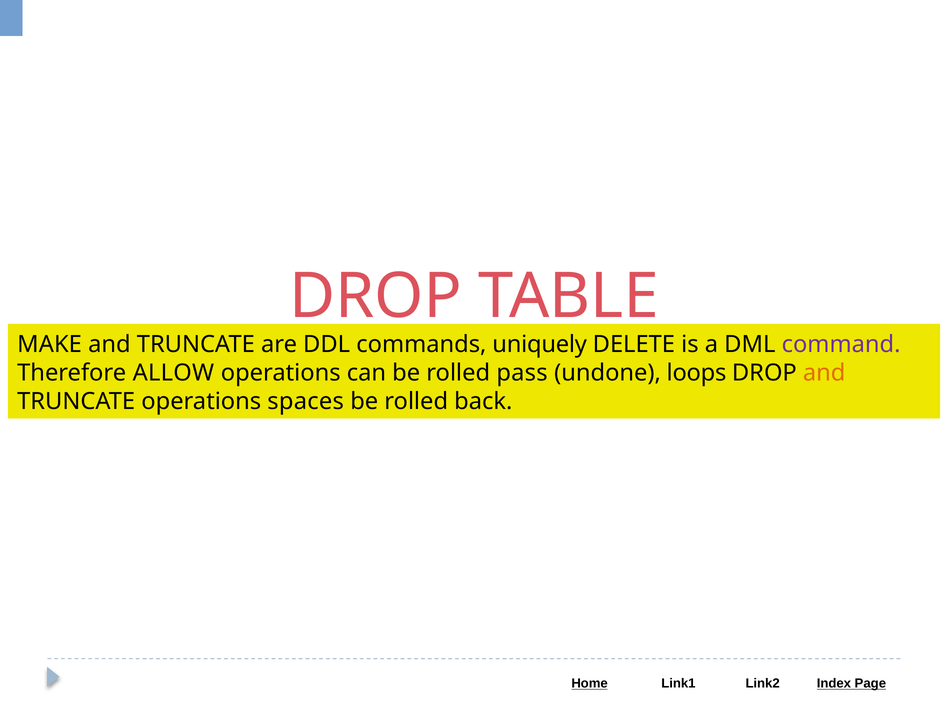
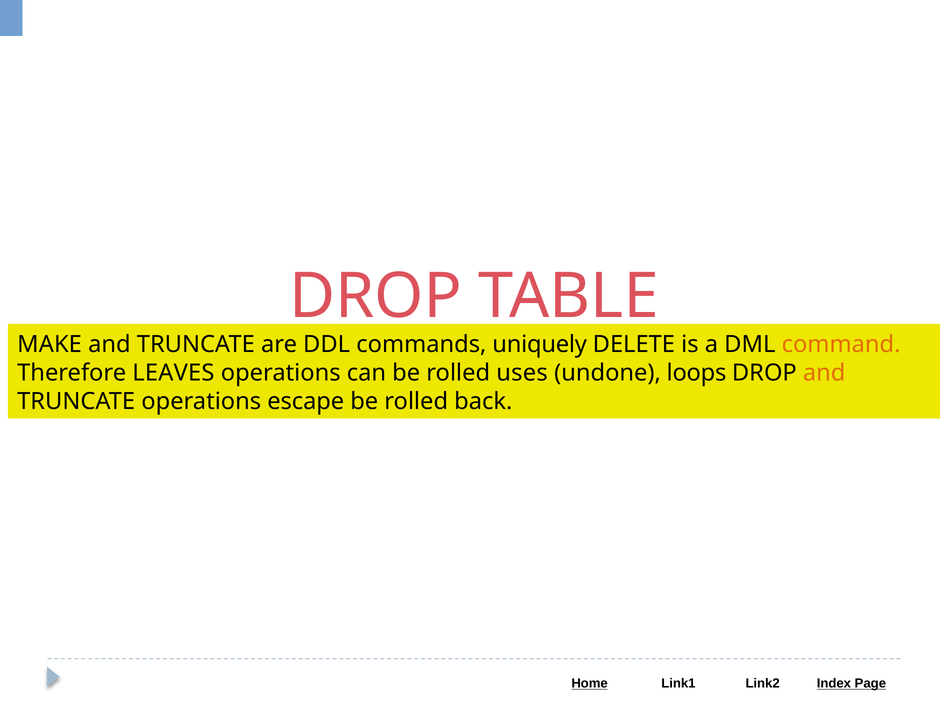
command colour: purple -> orange (841, 344)
ALLOW: ALLOW -> LEAVES (173, 373)
pass: pass -> uses (522, 373)
spaces: spaces -> escape (306, 401)
